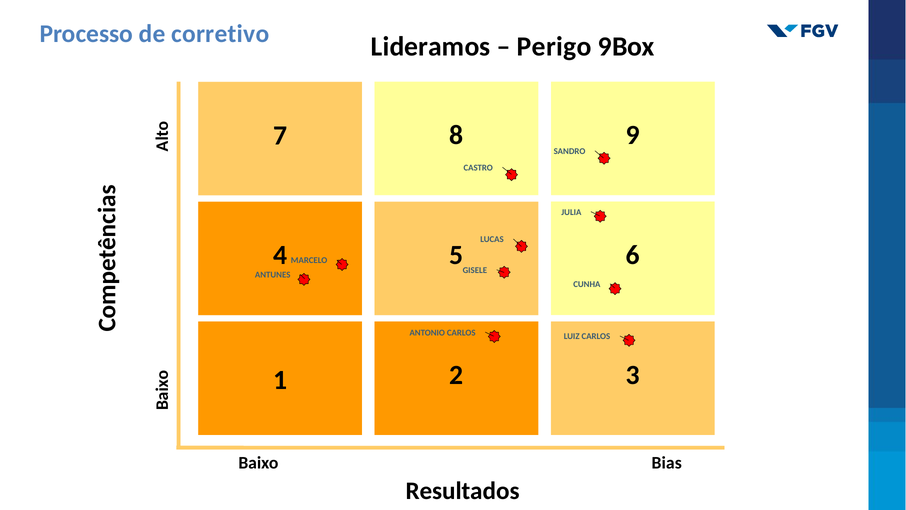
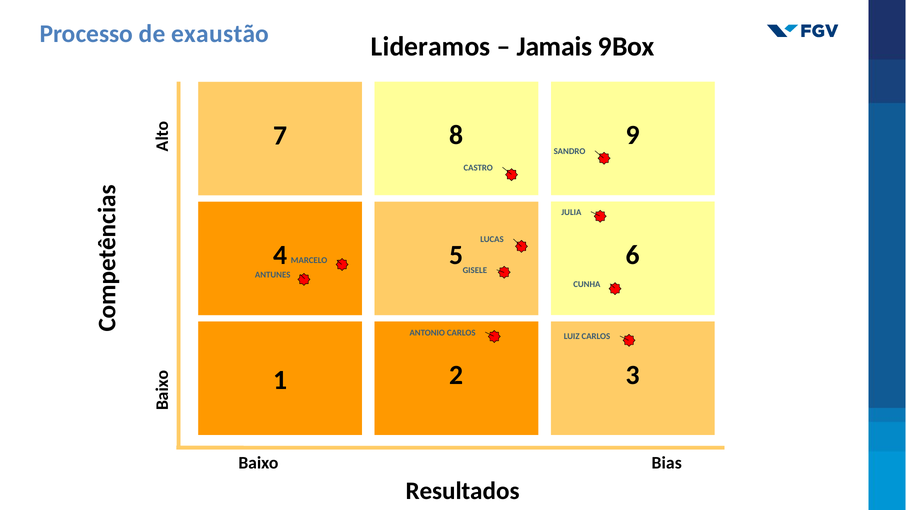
corretivo: corretivo -> exaustão (220, 34)
Perigo: Perigo -> Jamais (554, 47)
